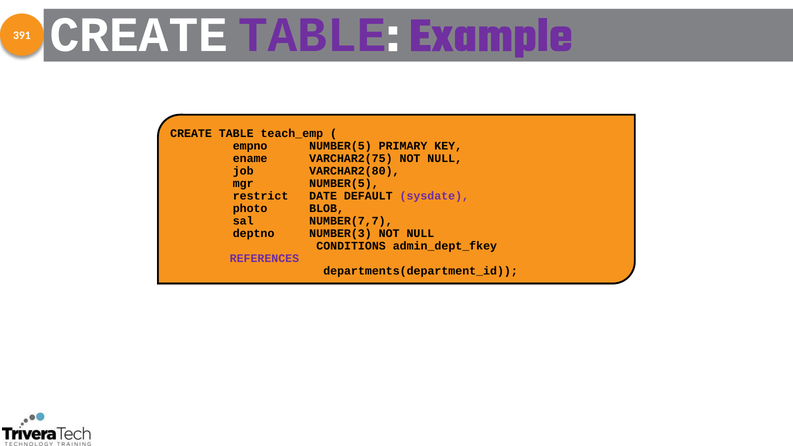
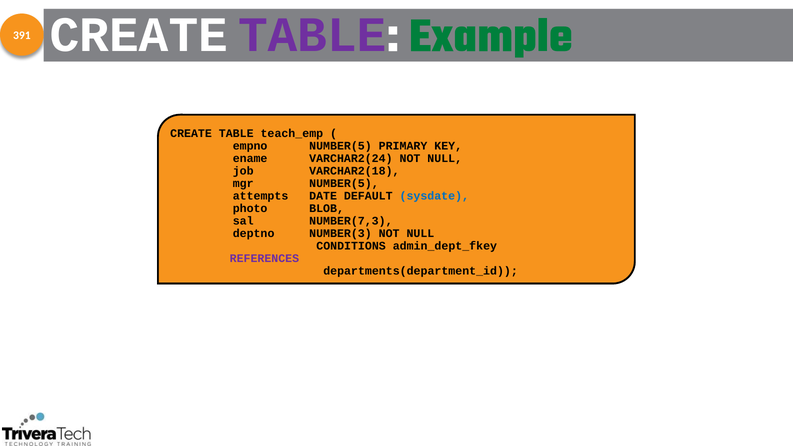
Example colour: purple -> green (491, 35)
VARCHAR2(75: VARCHAR2(75 -> VARCHAR2(24 (351, 158)
VARCHAR2(80: VARCHAR2(80 -> VARCHAR2(18 (354, 171)
restrict: restrict -> attempts (261, 196)
sysdate colour: purple -> blue (434, 196)
NUMBER(7,7: NUMBER(7,7 -> NUMBER(7,3 (351, 221)
